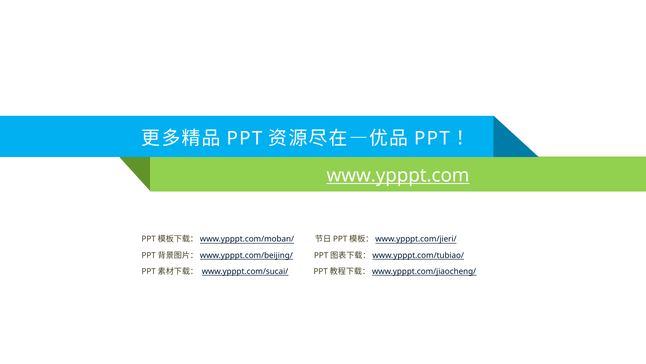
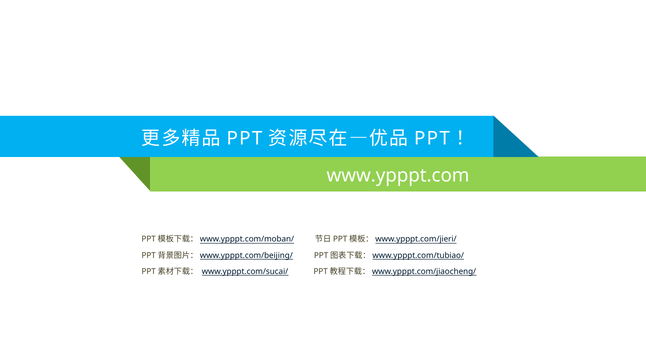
www.ypppt.com underline: present -> none (398, 175)
